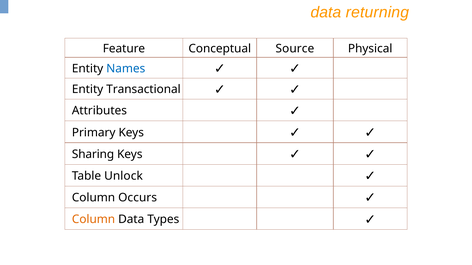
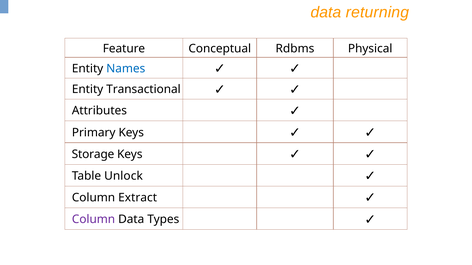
Source: Source -> Rdbms (295, 49)
Sharing: Sharing -> Storage (93, 154)
Occurs: Occurs -> Extract (138, 198)
Column colour: orange -> purple (93, 220)
